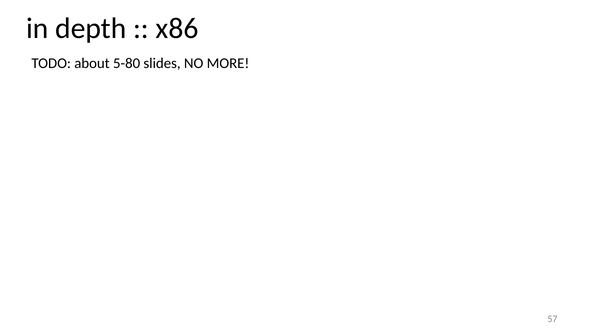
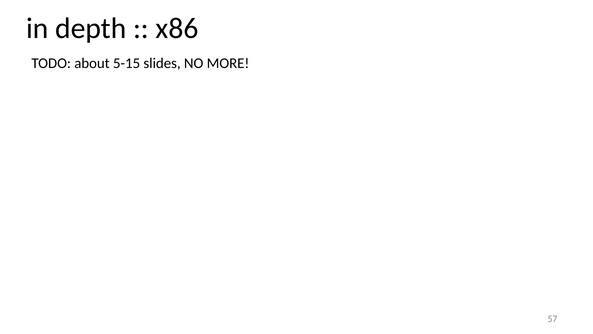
5-80: 5-80 -> 5-15 (127, 63)
